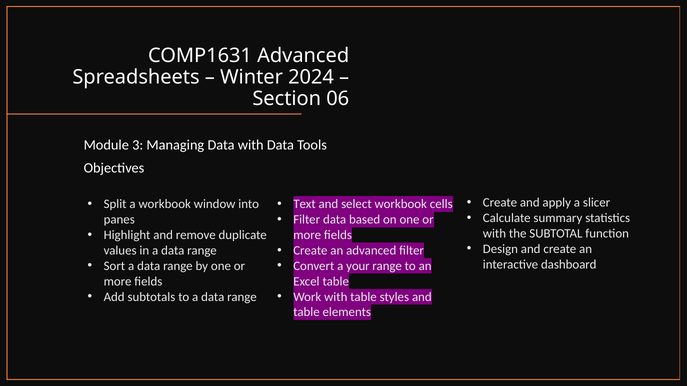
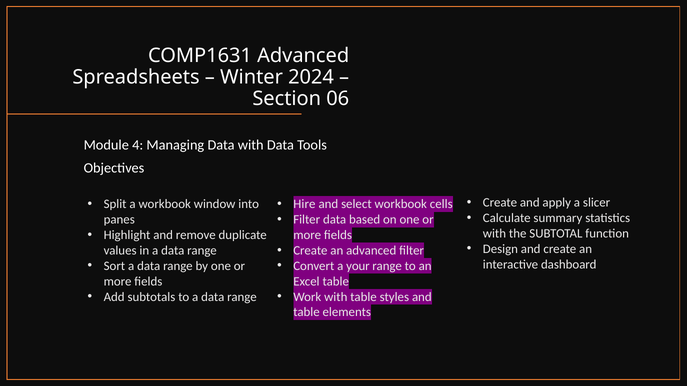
3: 3 -> 4 (138, 145)
Text: Text -> Hire (304, 204)
